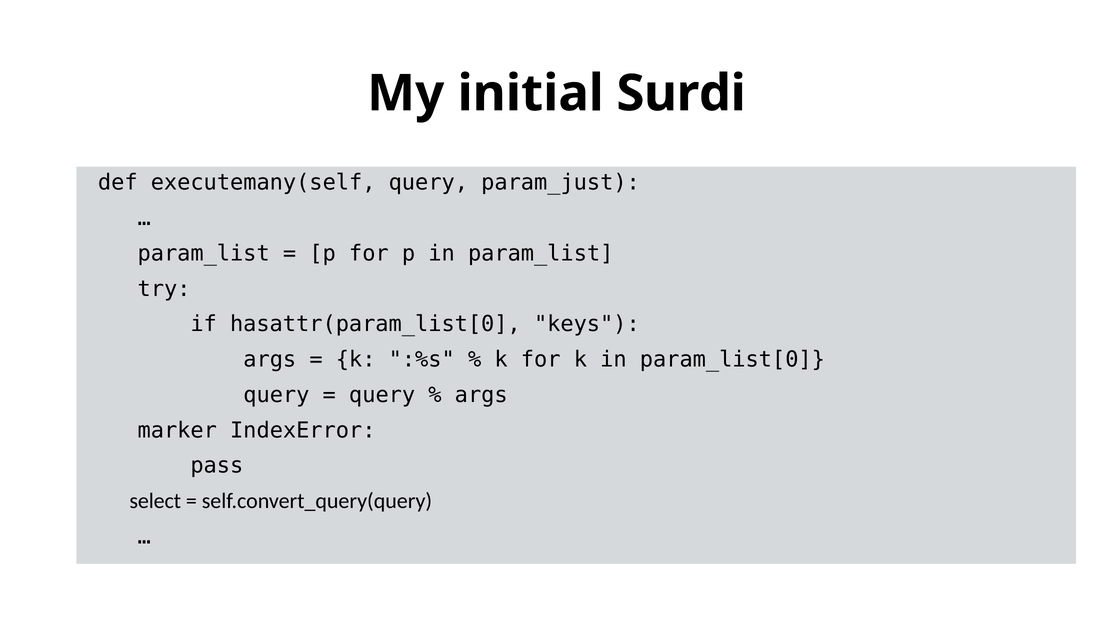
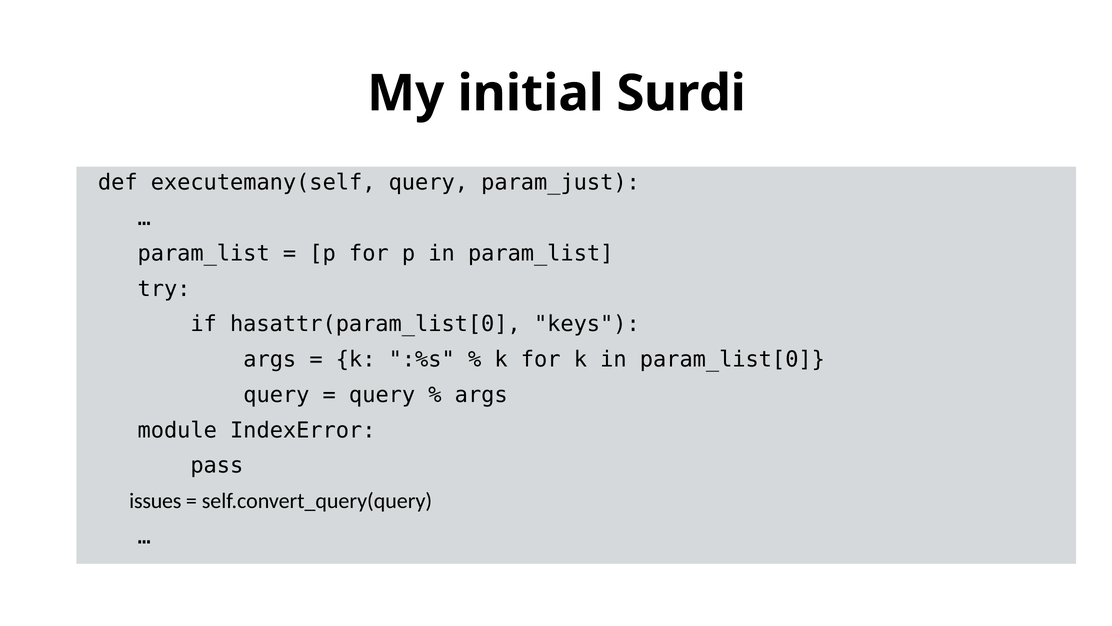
marker: marker -> module (177, 430)
select: select -> issues (155, 501)
